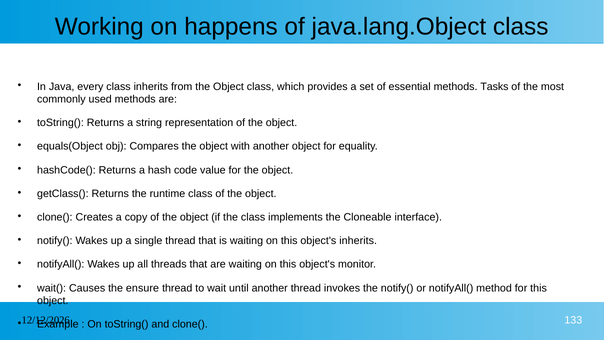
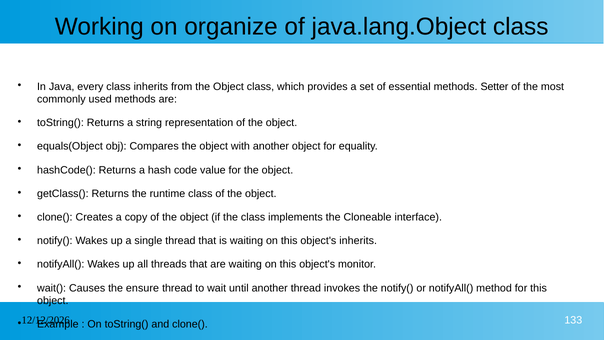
happens: happens -> organize (231, 27)
Tasks: Tasks -> Setter (494, 86)
